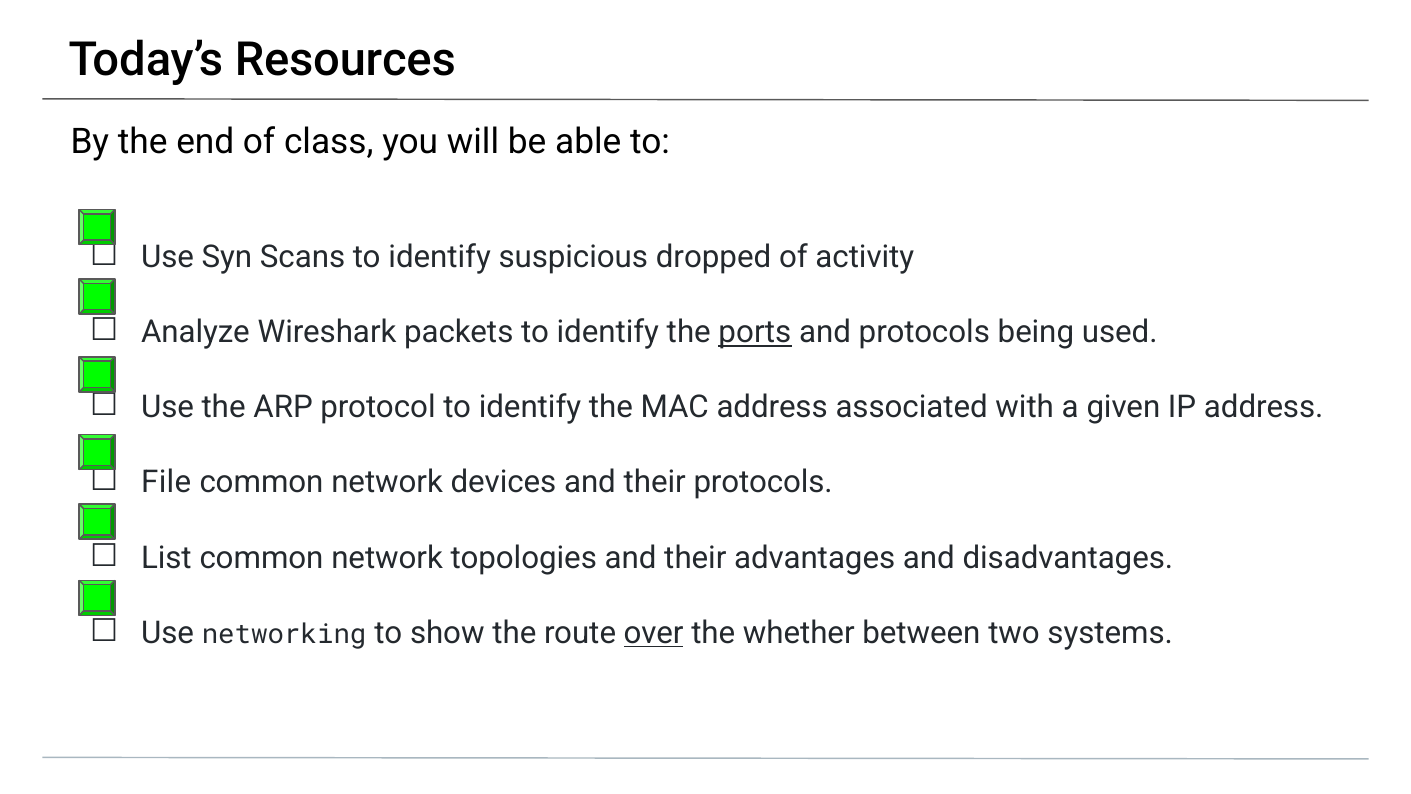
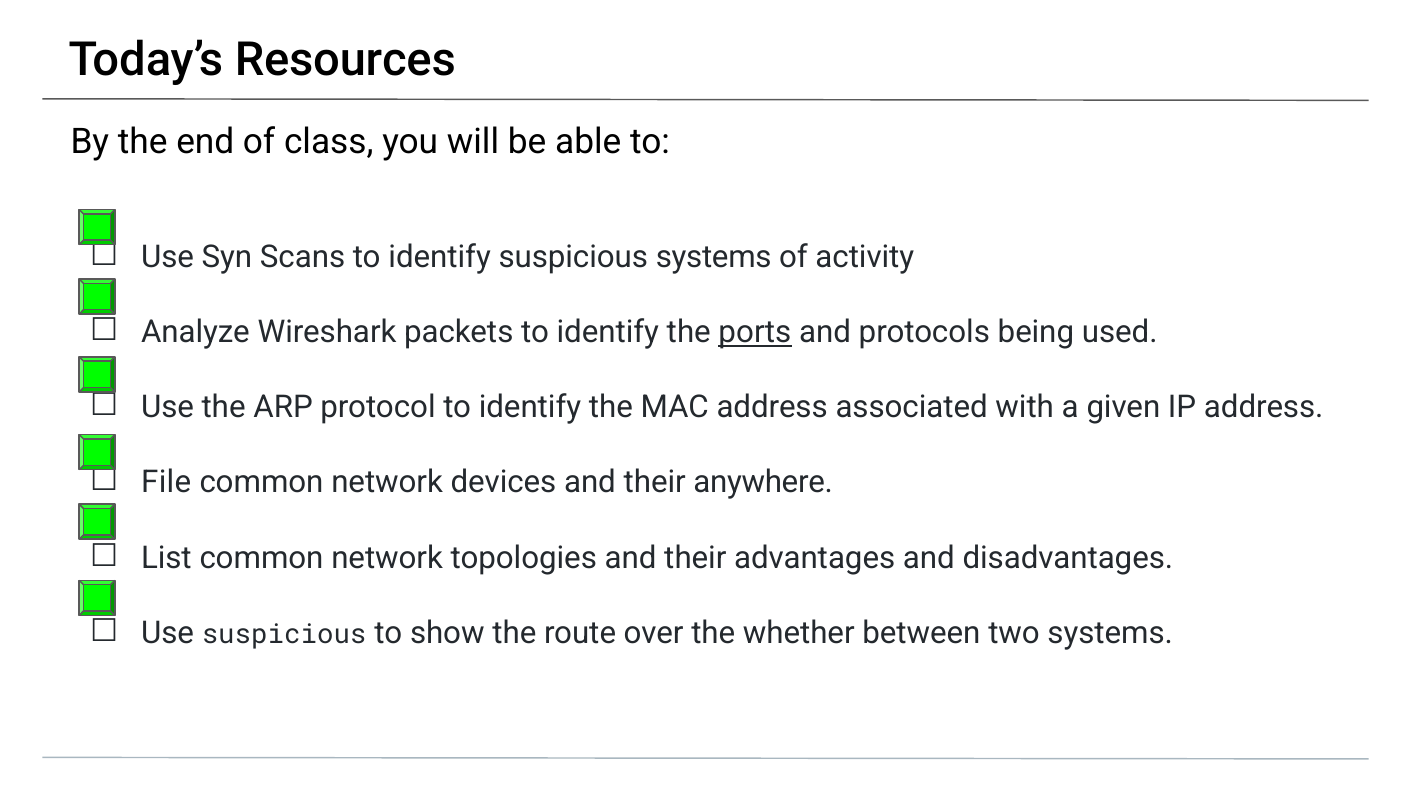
suspicious dropped: dropped -> systems (714, 257)
their protocols: protocols -> anywhere (763, 482)
Use networking: networking -> suspicious (284, 634)
over underline: present -> none (654, 633)
